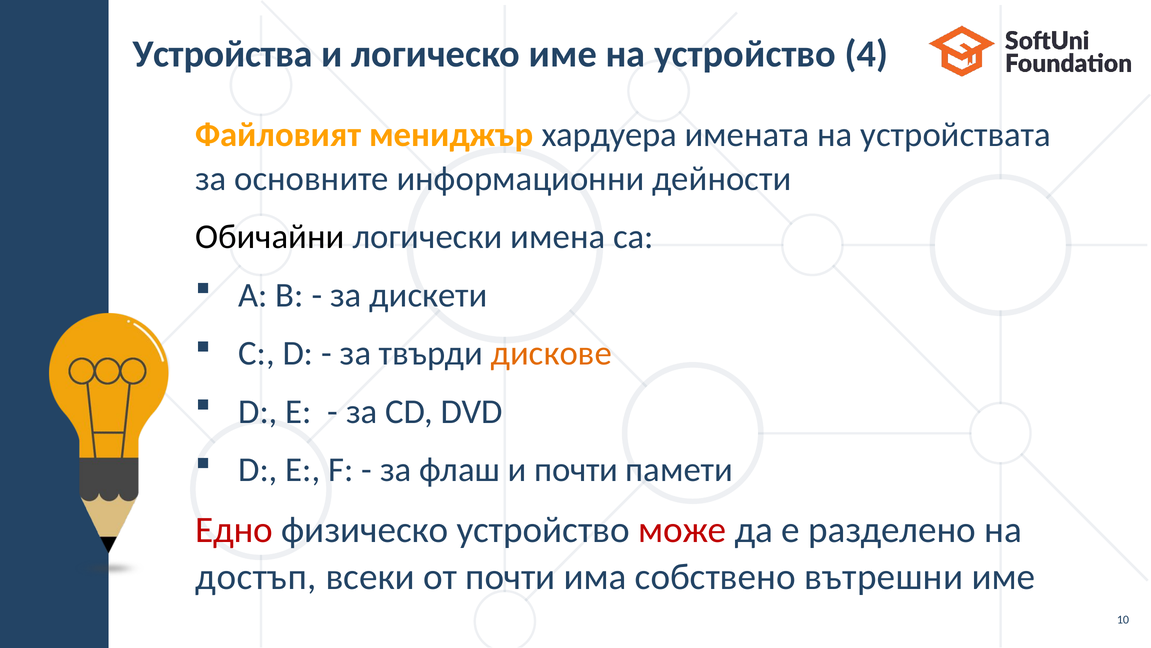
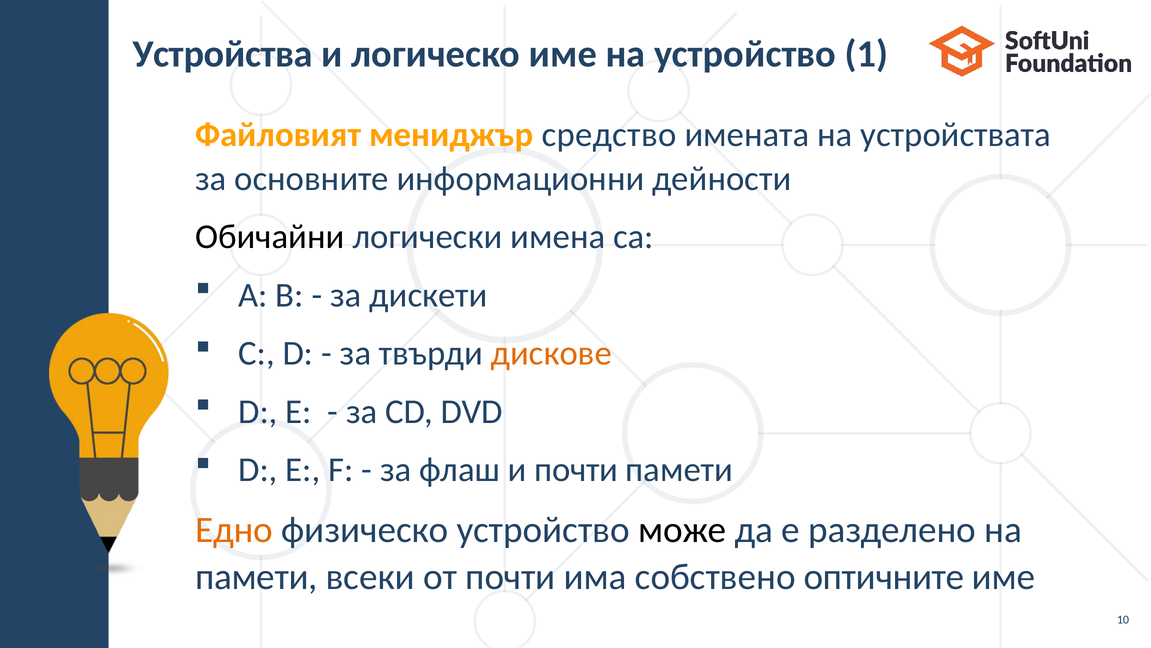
4: 4 -> 1 (866, 54)
хардуера: хардуера -> средство (609, 135)
Едно colour: red -> orange (234, 529)
може colour: red -> black (682, 529)
достъп: достъп -> памети (256, 576)
вътрешни: вътрешни -> оптичните (884, 576)
